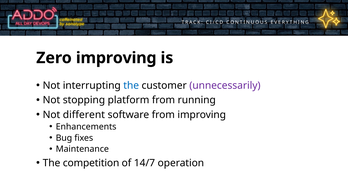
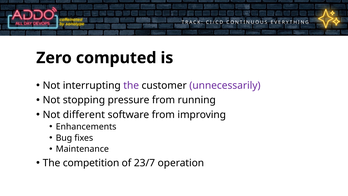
Zero improving: improving -> computed (116, 58)
the colour: blue -> purple (131, 85)
platform: platform -> pressure (129, 100)
14/7: 14/7 -> 23/7 (144, 163)
